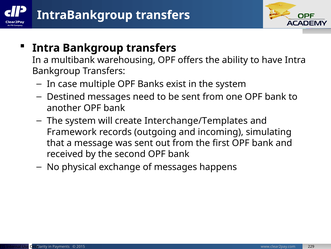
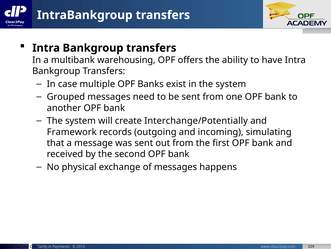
Destined: Destined -> Grouped (66, 97)
Interchange/Templates: Interchange/Templates -> Interchange/Potentially (196, 121)
